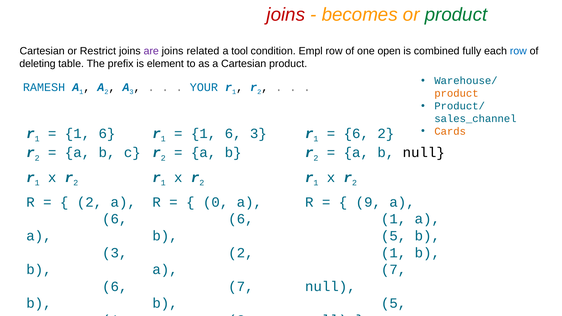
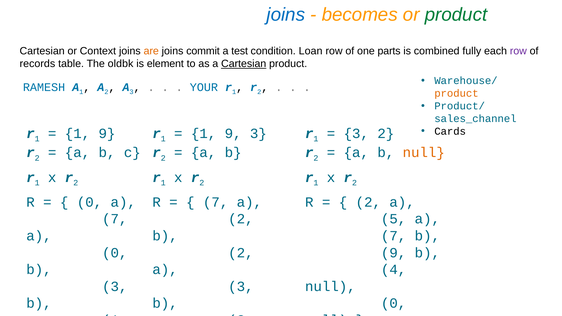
joins colour: red -> blue (286, 15)
Restrict: Restrict -> Context (98, 51)
are colour: purple -> orange (151, 51)
related: related -> commit (203, 51)
tool: tool -> test (240, 51)
Empl: Empl -> Loan (311, 51)
open: open -> parts (389, 51)
row colour: blue -> purple (518, 51)
deleting: deleting -> records (37, 64)
prefix: prefix -> oldbk (121, 64)
Cartesian underline: none -> present (244, 64)
Cards colour: orange -> black (450, 131)
6: 6 -> 9 (107, 133)
6: 6 -> 9 (233, 133)
6: 6 -> 3 (356, 133)
null colour: black -> orange (424, 153)
2: 2 -> 0 (90, 202)
0: 0 -> 7 (216, 202)
9: 9 -> 2 (368, 202)
6: 6 -> 7 (115, 219)
6: 6 -> 2 (241, 219)
1: 1 -> 5 (394, 219)
5: 5 -> 7 (394, 236)
3: 3 -> 0 (115, 253)
1: 1 -> 9 (394, 253)
7: 7 -> 4 (394, 270)
6: 6 -> 3 (115, 287)
7: 7 -> 3 (241, 287)
5: 5 -> 0 (394, 303)
